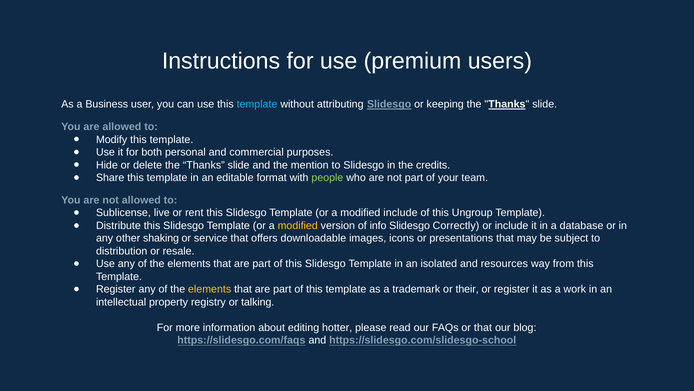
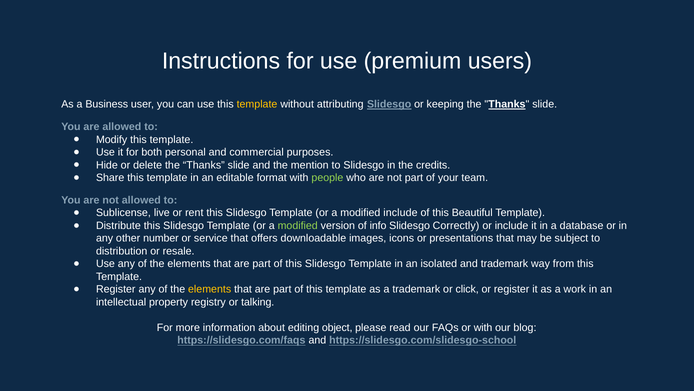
template colour: light blue -> yellow (257, 104)
Ungroup: Ungroup -> Beautiful (472, 213)
modified colour: yellow -> light green (298, 225)
shaking: shaking -> number (161, 238)
and resources: resources -> trademark (504, 264)
their: their -> click (467, 289)
hotter: hotter -> object (337, 327)
or that: that -> with (483, 327)
